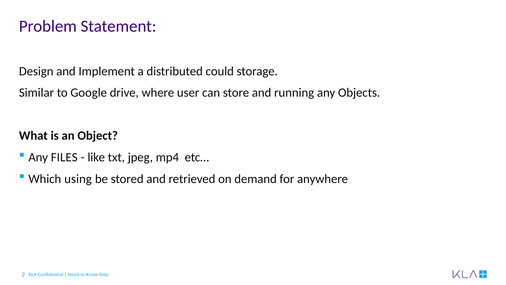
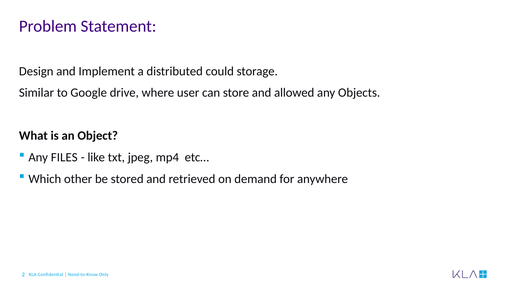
running: running -> allowed (294, 93)
using: using -> other (78, 179)
